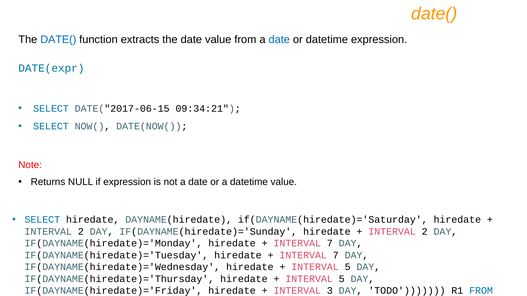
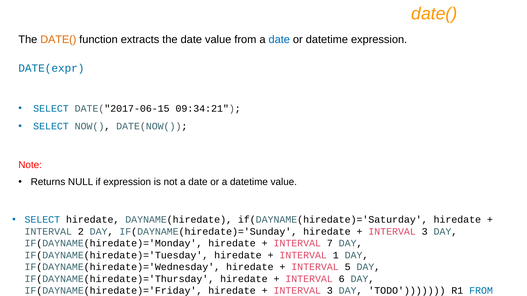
DATE( colour: blue -> orange (58, 40)
2: 2 -> 3 (425, 232)
7: 7 -> 1 (336, 256)
5: 5 -> 6 (342, 279)
